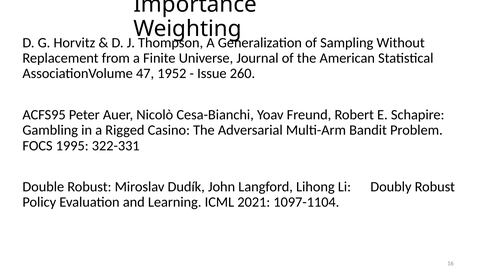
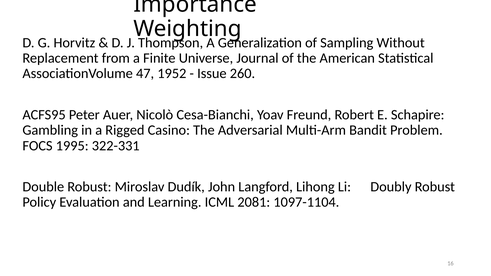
2021: 2021 -> 2081 (254, 202)
